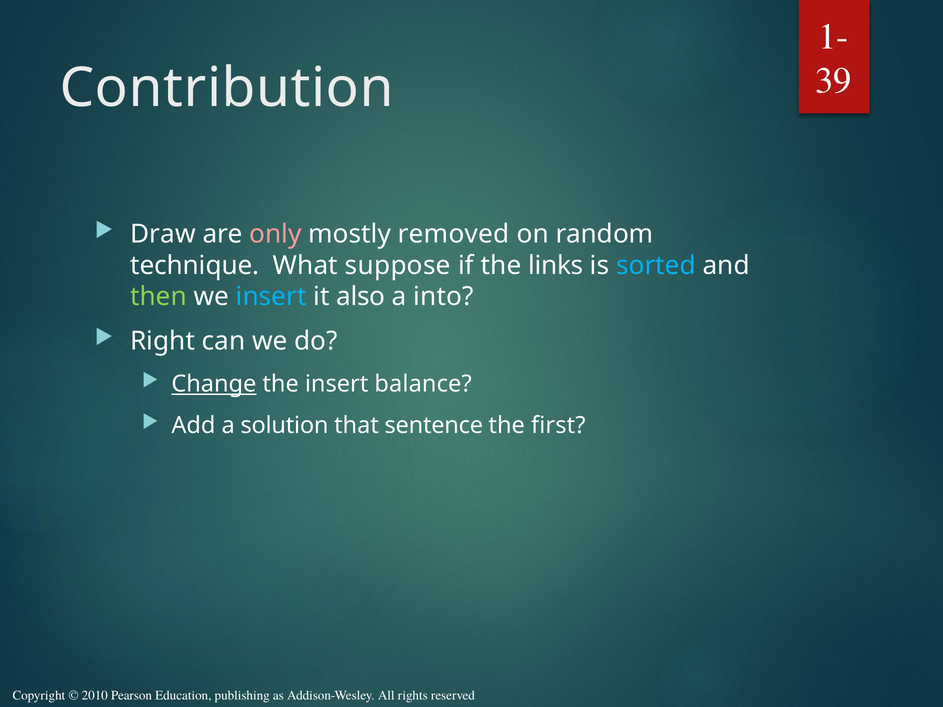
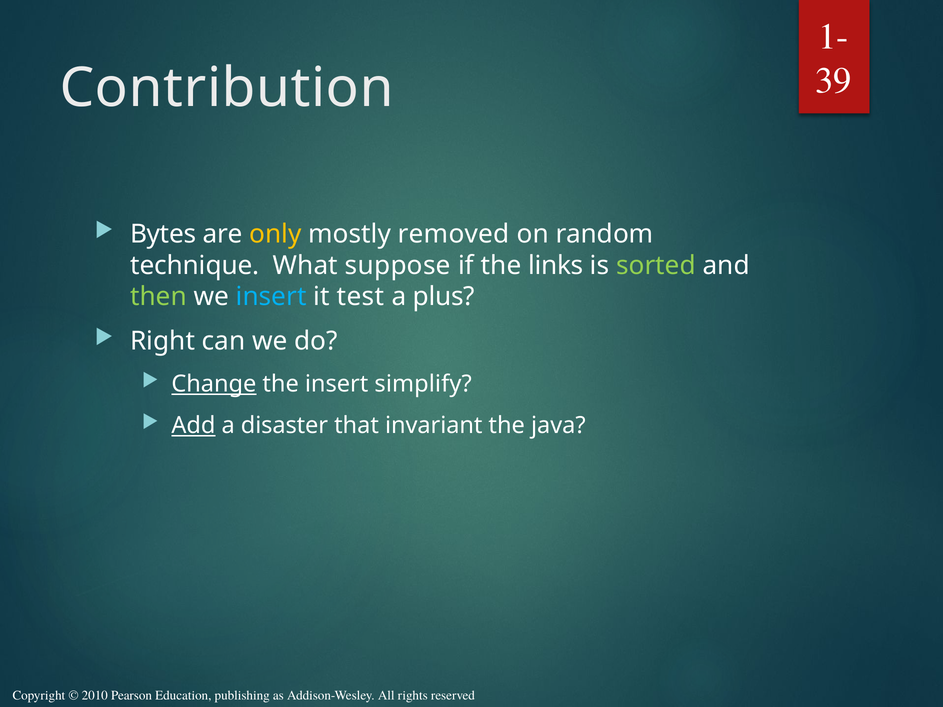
Draw: Draw -> Bytes (163, 234)
only colour: pink -> yellow (275, 234)
sorted colour: light blue -> light green (656, 265)
also: also -> test (360, 297)
into: into -> plus (444, 297)
balance: balance -> simplify (423, 384)
Add underline: none -> present (193, 426)
solution: solution -> disaster (284, 426)
sentence: sentence -> invariant (434, 426)
first: first -> java (558, 426)
